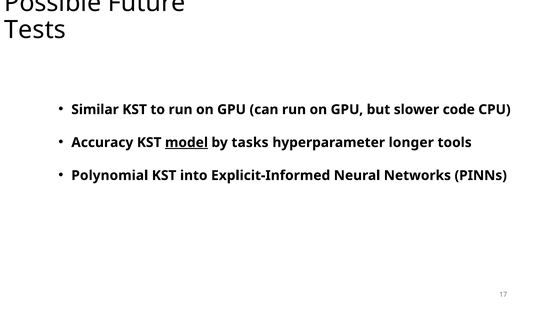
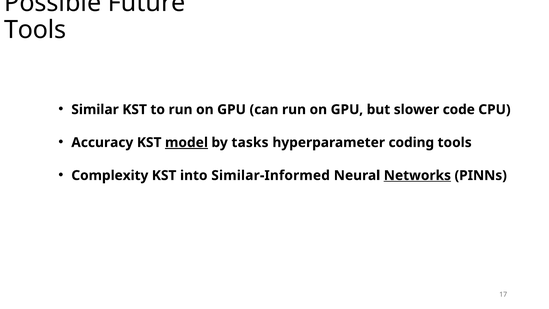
Tests: Tests -> Tools (35, 30)
longer: longer -> coding (411, 142)
Polynomial: Polynomial -> Complexity (110, 175)
Explicit-Informed: Explicit-Informed -> Similar-Informed (271, 175)
Networks underline: none -> present (417, 175)
